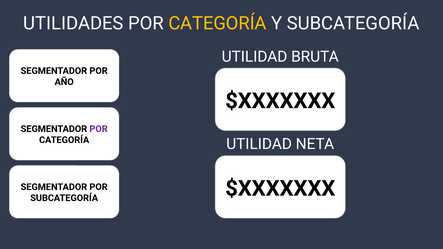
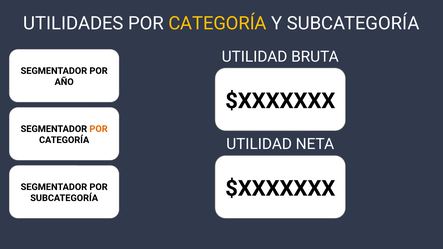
POR colour: purple -> orange (99, 129)
